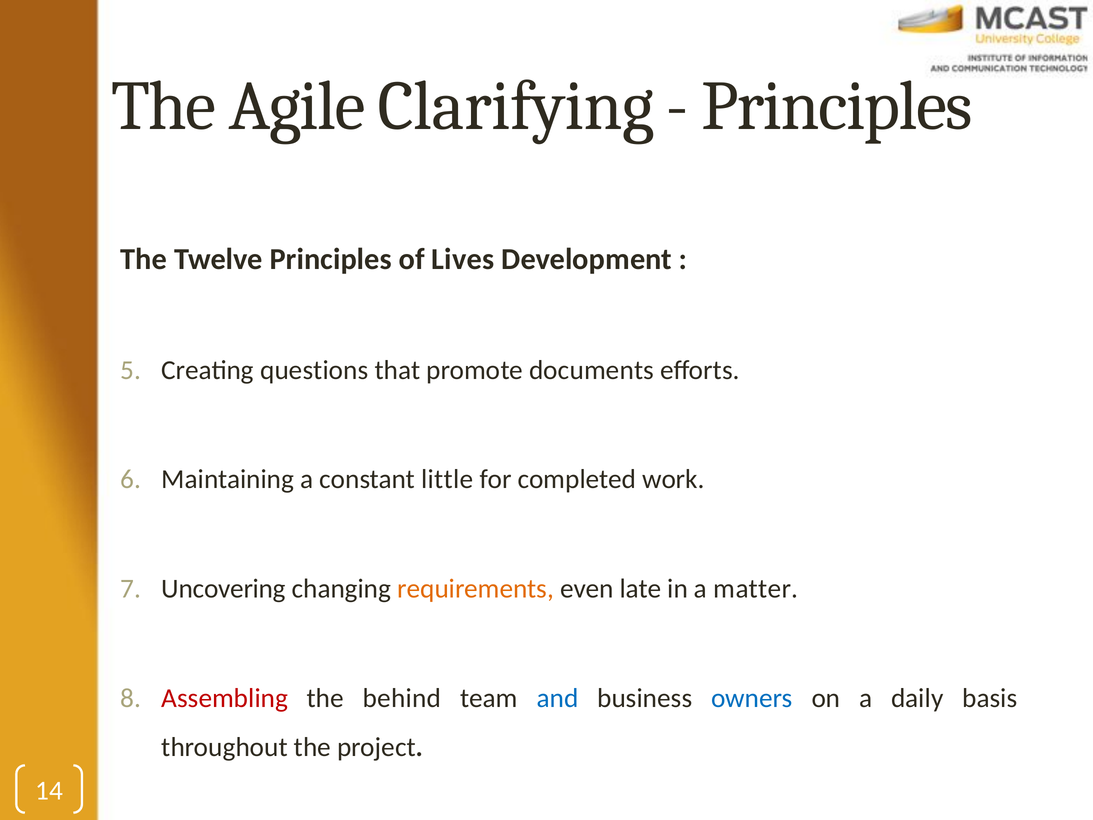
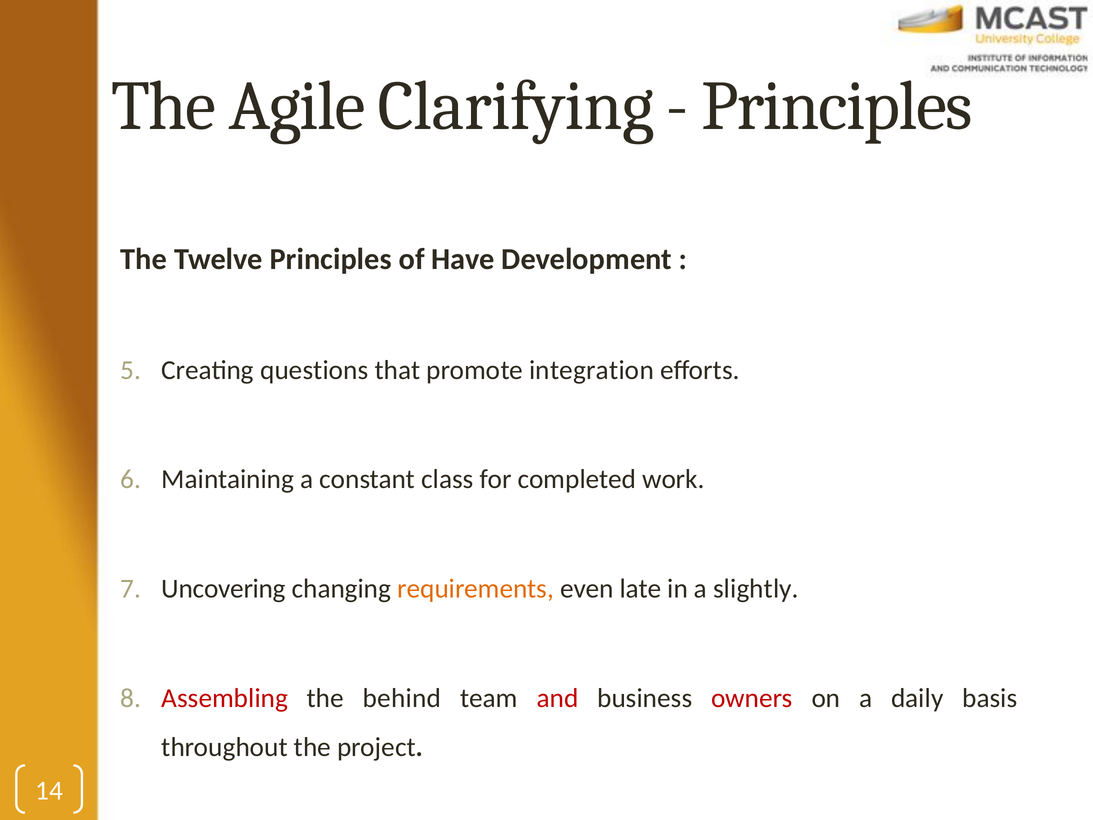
Lives: Lives -> Have (463, 259)
documents: documents -> integration (591, 370)
little: little -> class (447, 479)
matter: matter -> slightly (756, 588)
and colour: blue -> red (557, 698)
owners colour: blue -> red (752, 698)
